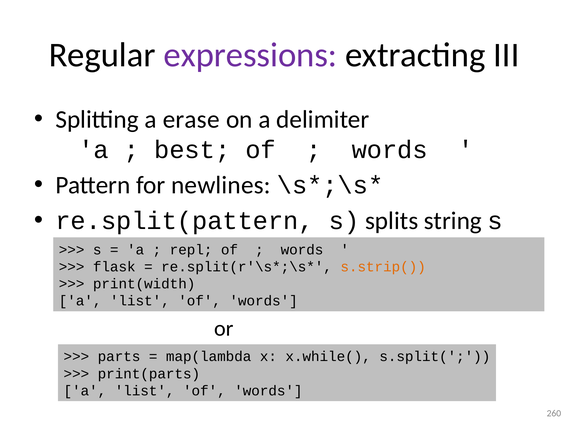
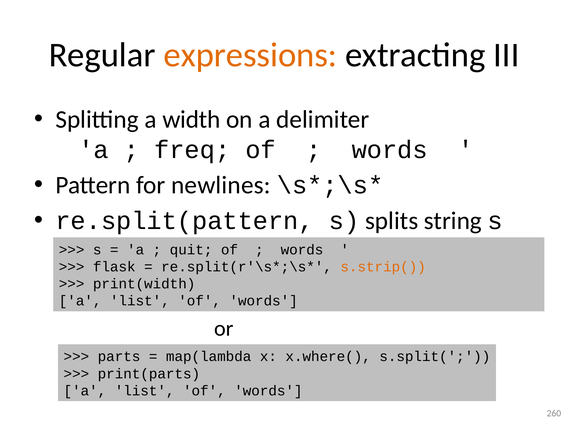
expressions colour: purple -> orange (250, 55)
erase: erase -> width (191, 119)
best: best -> freq (192, 150)
repl: repl -> quit (191, 250)
x.while(: x.while( -> x.where( (328, 356)
